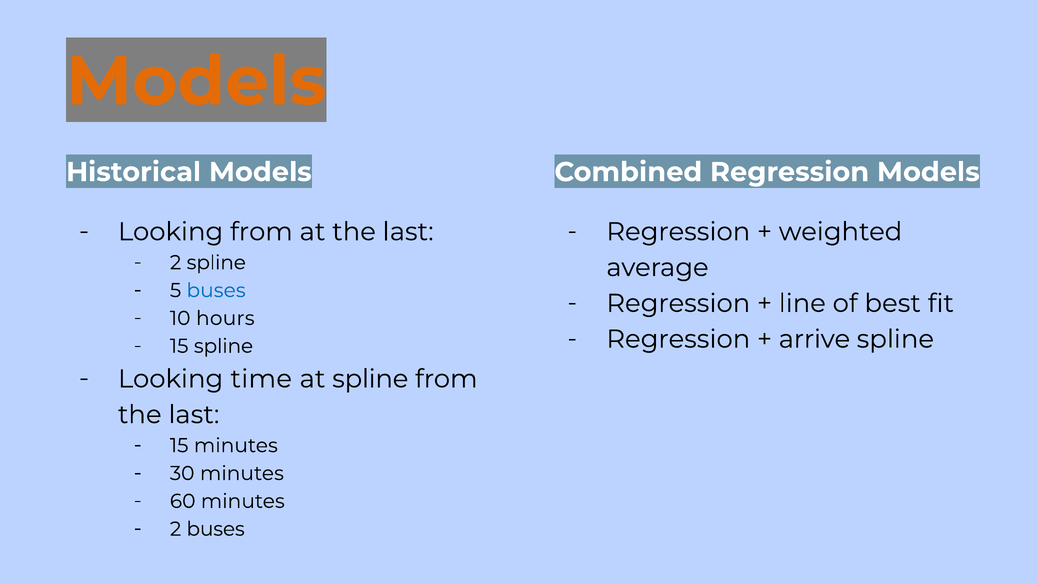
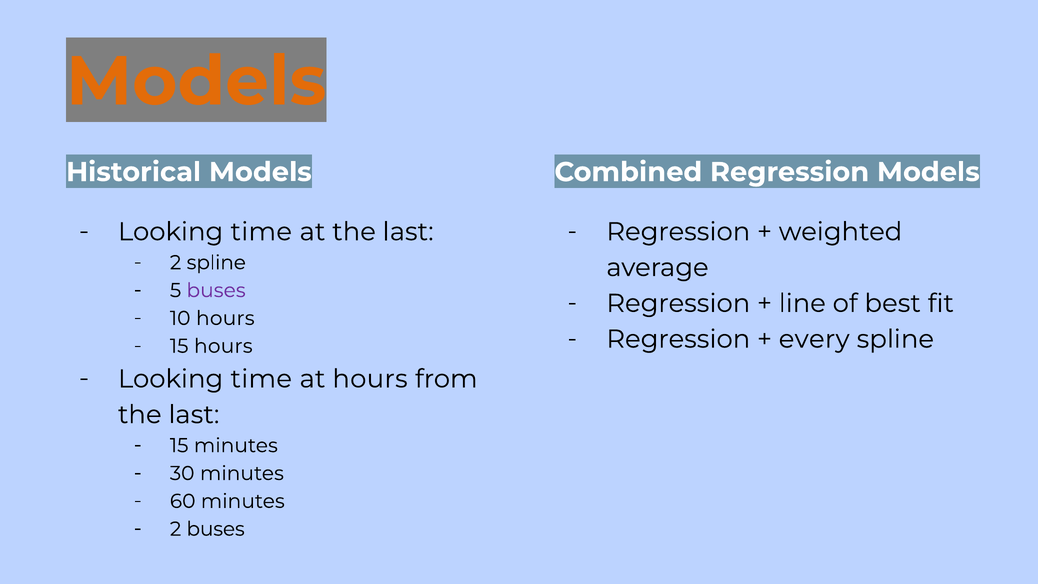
from: from -> time (261, 232)
buses colour: blue -> purple (216, 290)
arrive: arrive -> every (814, 339)
15 spline: spline -> hours (223, 346)
at spline: spline -> hours (370, 379)
